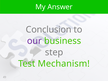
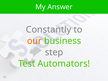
Conclusion: Conclusion -> Constantly (49, 30)
our colour: purple -> orange (34, 41)
Mechanism: Mechanism -> Automators (64, 64)
